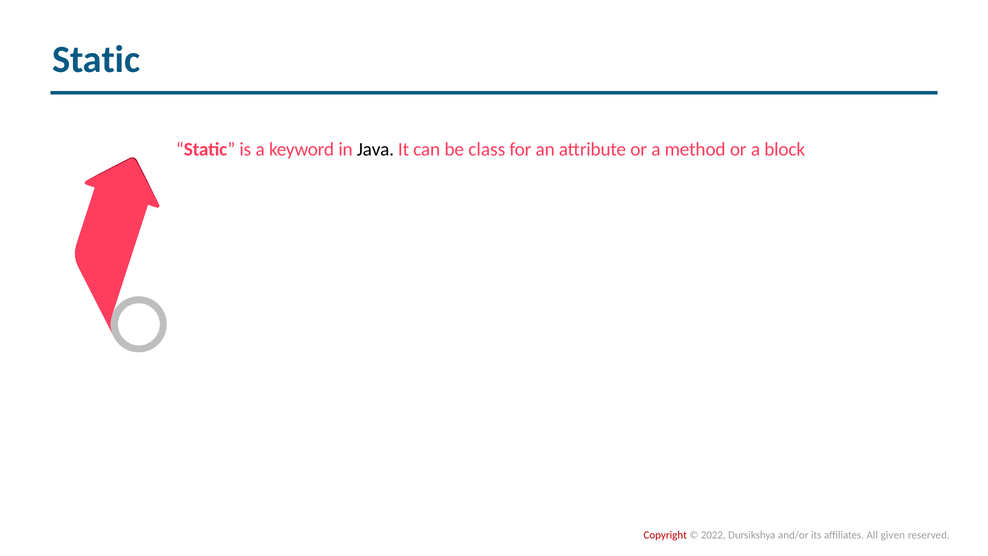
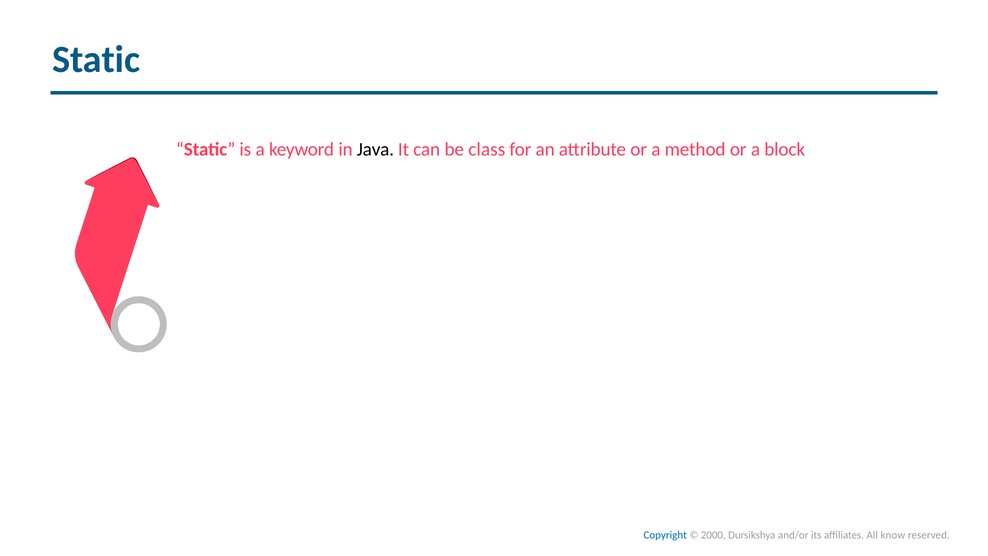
Copyright colour: red -> blue (665, 535)
2022: 2022 -> 2000 (713, 535)
given: given -> know (893, 535)
